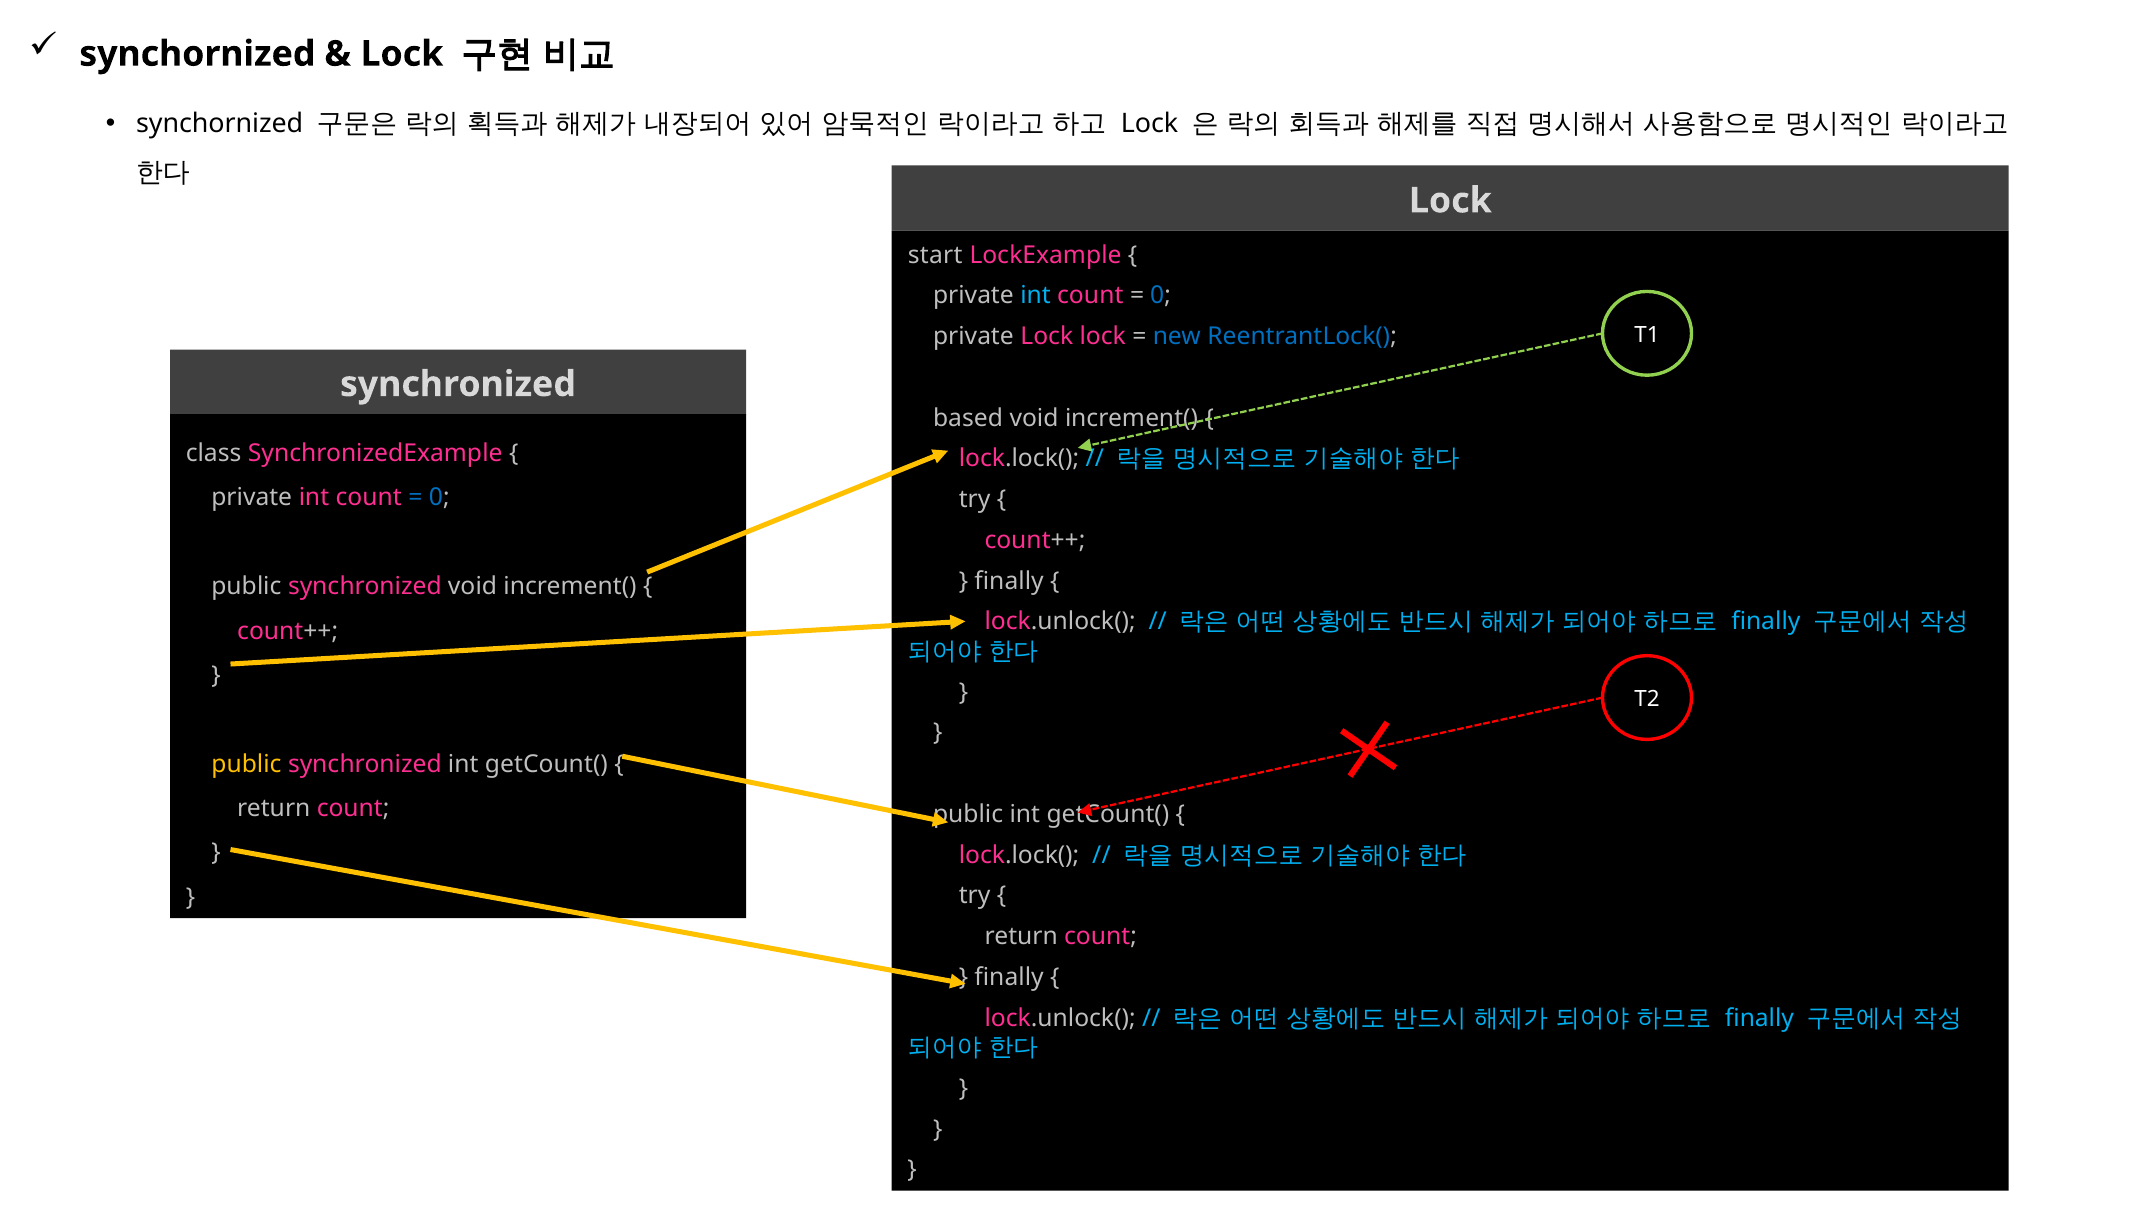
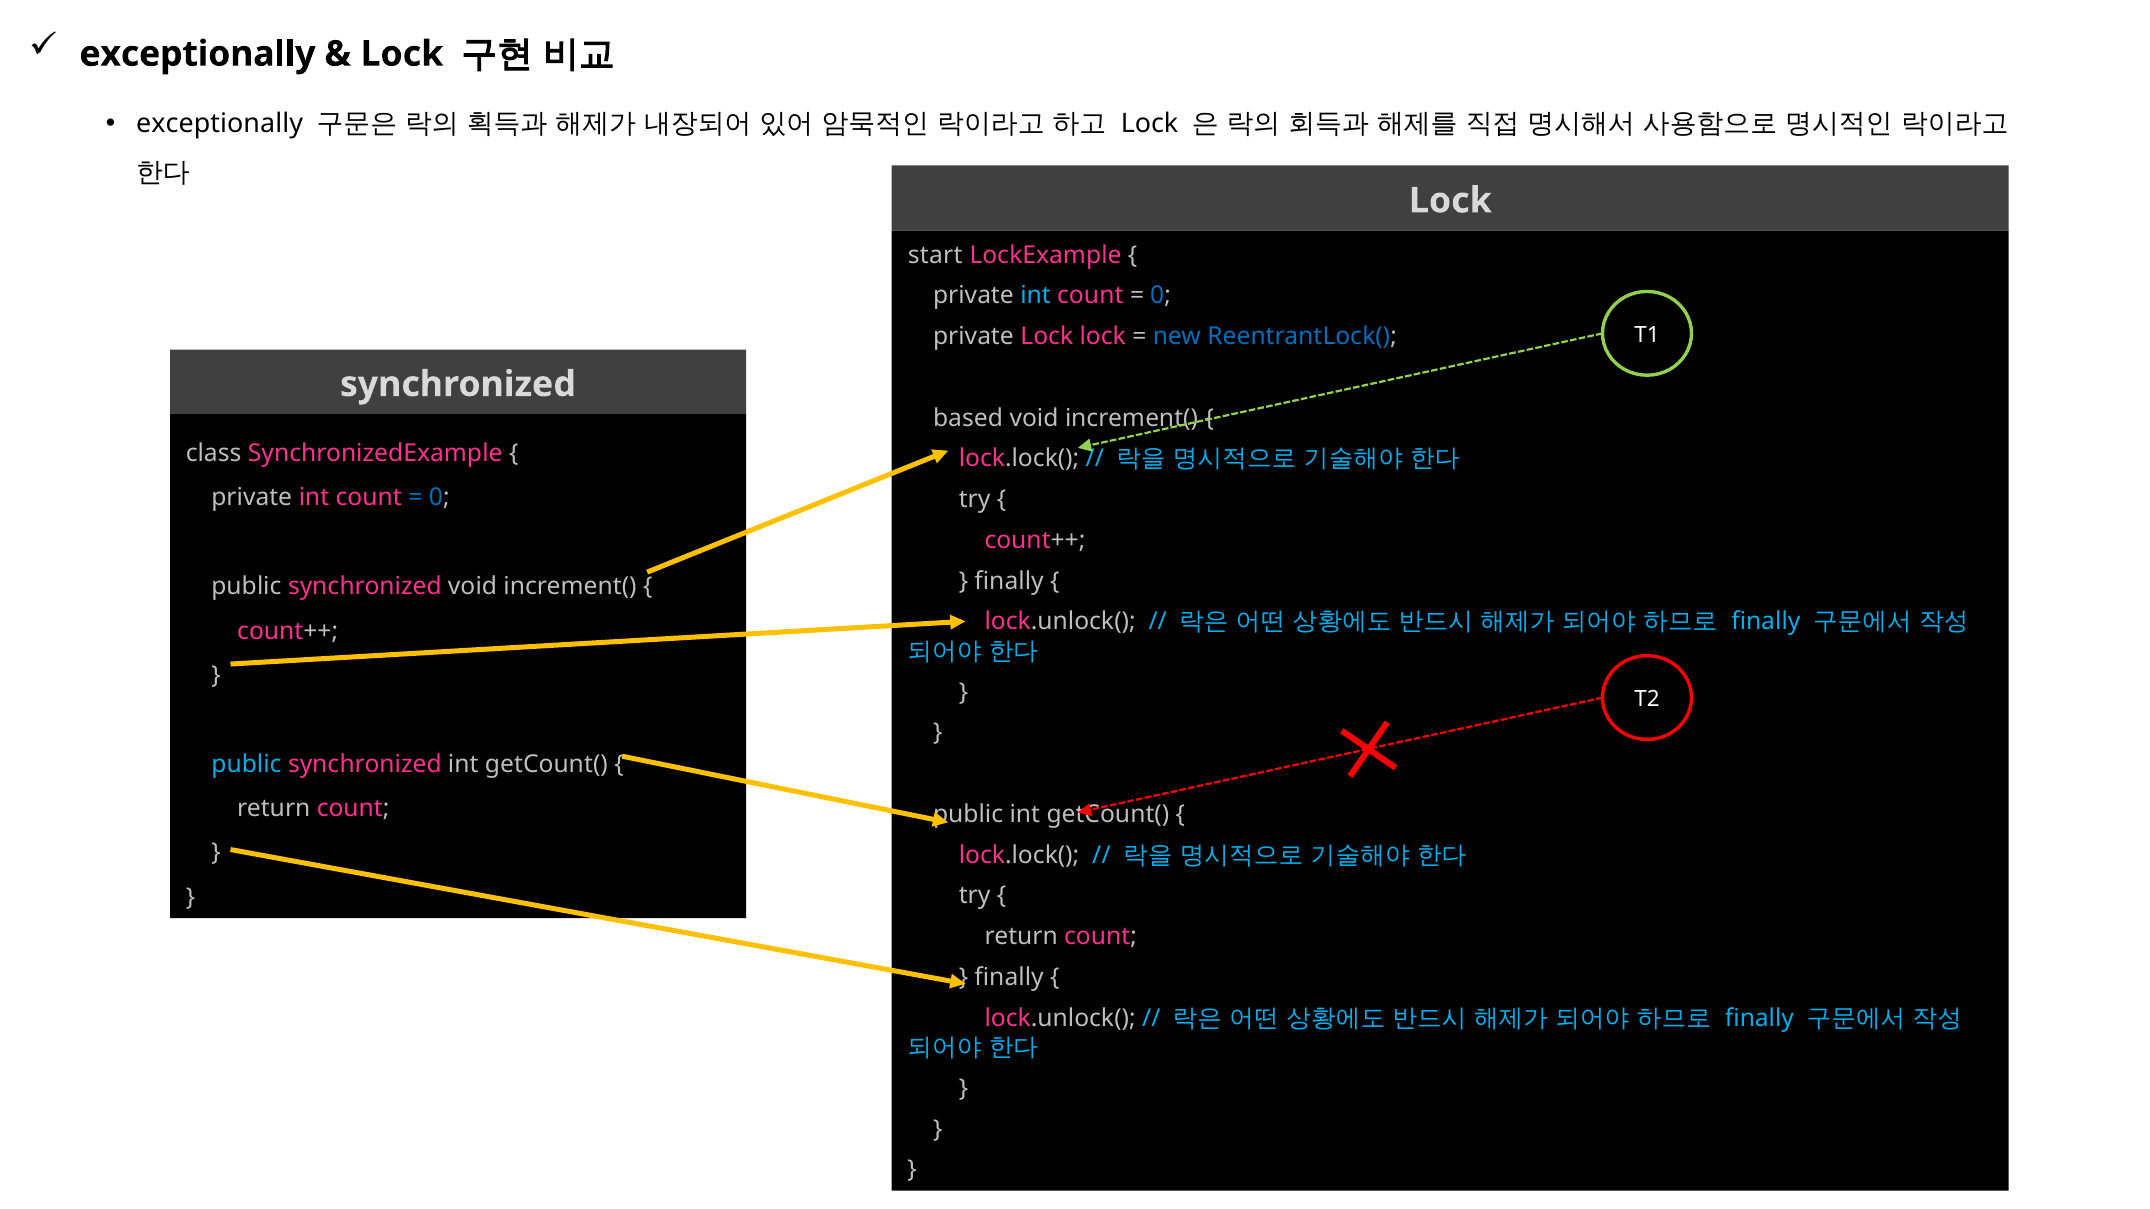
synchornized: synchornized -> exceptionally (197, 54)
synchornized: synchornized -> exceptionally (220, 124)
public colour: yellow -> light blue (246, 764)
